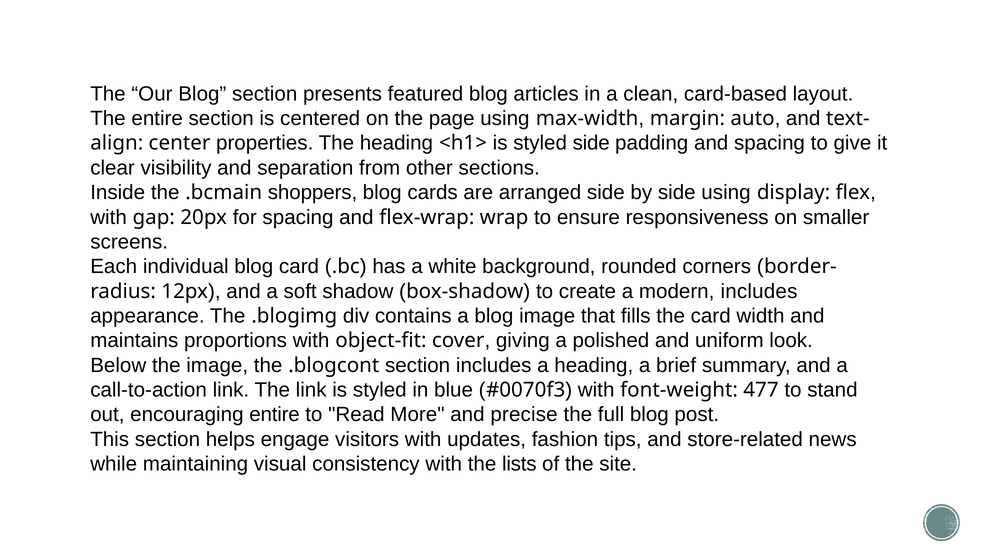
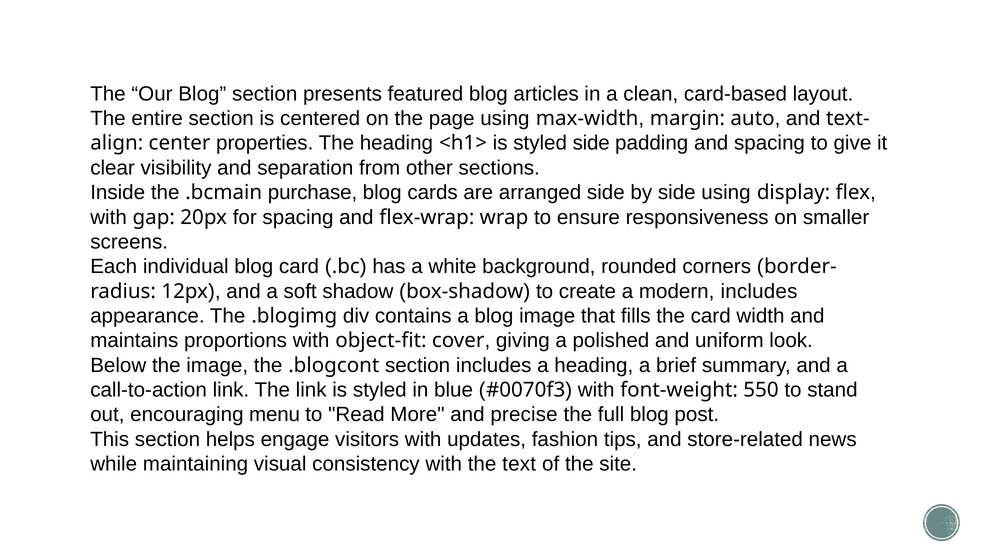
shoppers: shoppers -> purchase (313, 193)
477: 477 -> 550 (761, 390)
encouraging entire: entire -> menu (275, 415)
lists: lists -> text (519, 464)
